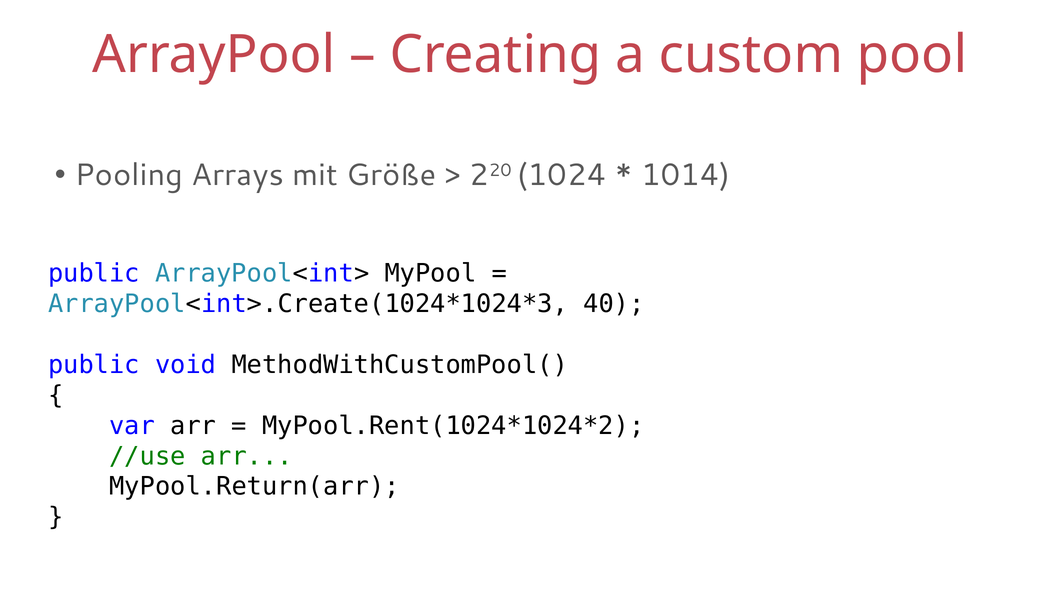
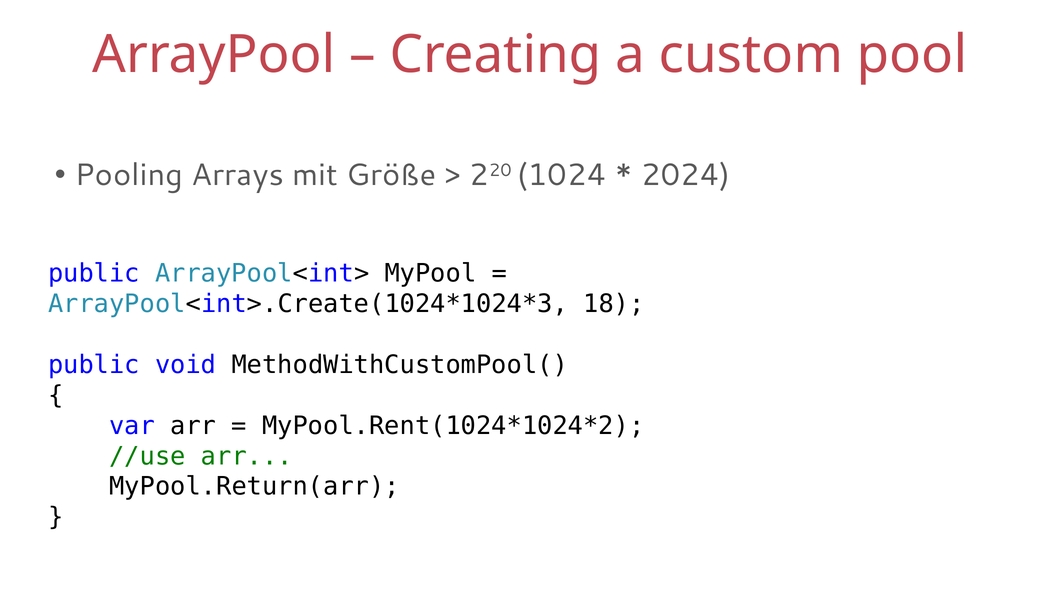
1014: 1014 -> 2024 (686, 175)
40: 40 -> 18 (614, 304)
